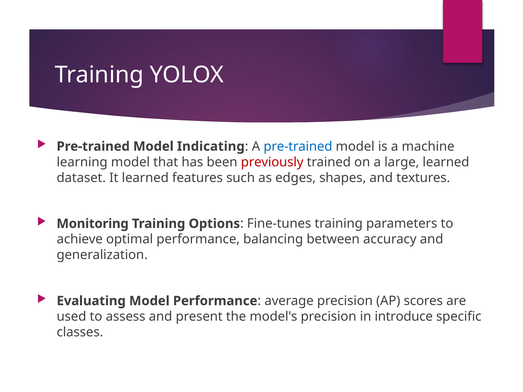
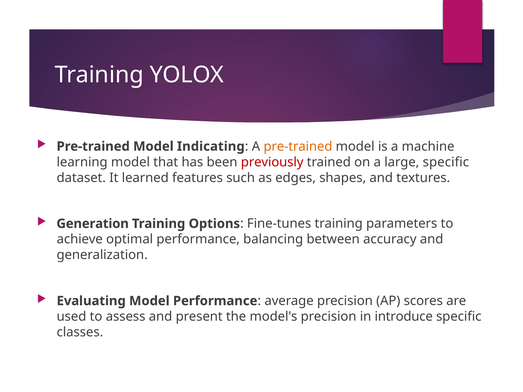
pre-trained colour: blue -> orange (298, 146)
large learned: learned -> specific (446, 162)
Monitoring: Monitoring -> Generation (93, 224)
